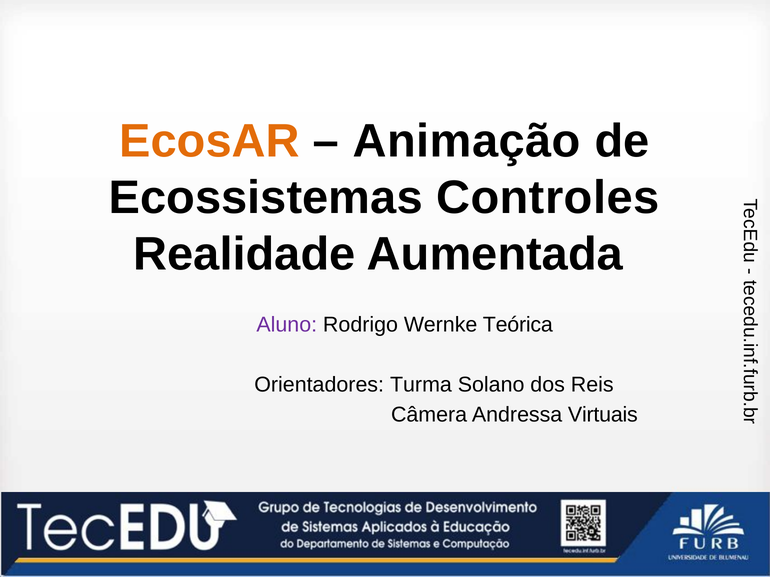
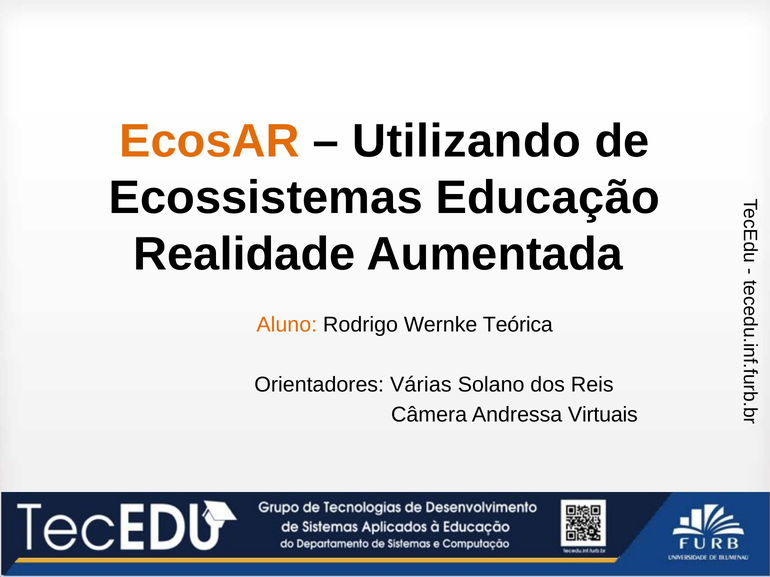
Animação: Animação -> Utilizando (467, 142)
Controles: Controles -> Educação (548, 198)
Aluno colour: purple -> orange (287, 325)
Turma: Turma -> Várias (421, 385)
